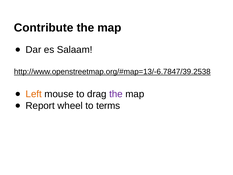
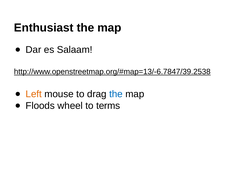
Contribute: Contribute -> Enthusiast (44, 28)
the colour: purple -> blue (116, 94)
Report: Report -> Floods (40, 106)
